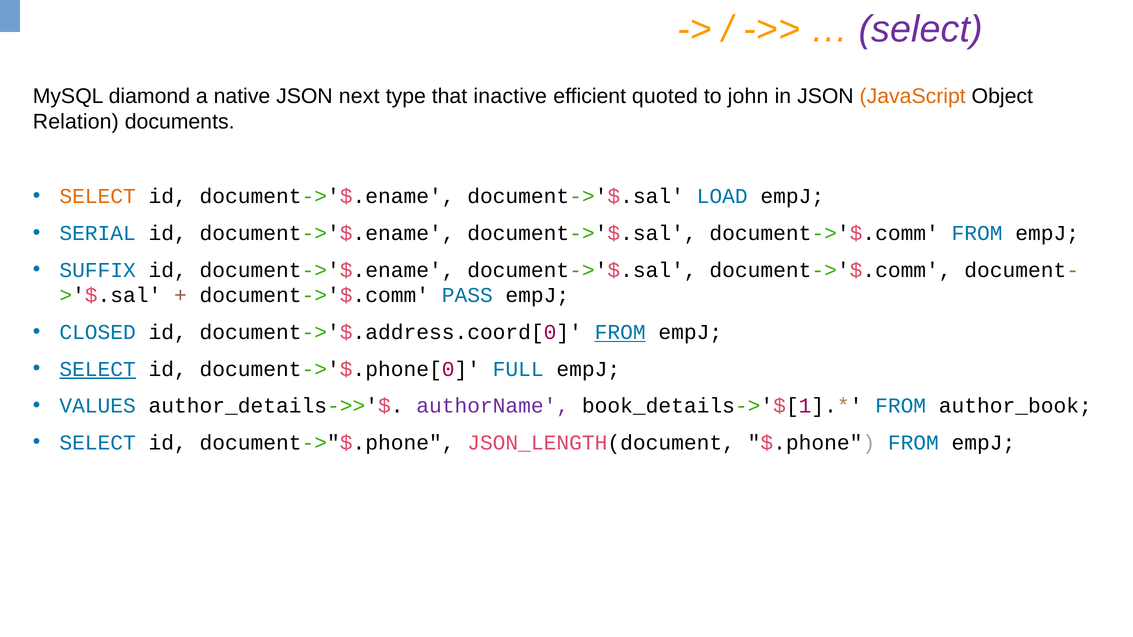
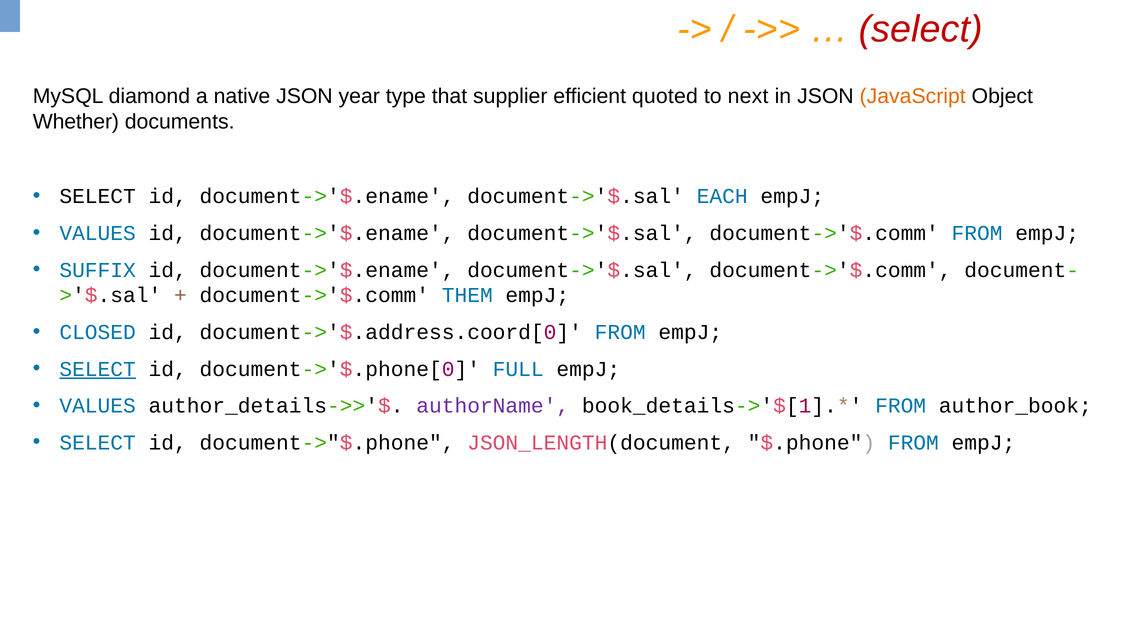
select colour: purple -> red (921, 29)
next: next -> year (359, 96)
inactive: inactive -> supplier (510, 96)
john: john -> next (748, 96)
Relation: Relation -> Whether (76, 122)
SELECT colour: orange -> black (98, 197)
LOAD: LOAD -> EACH (722, 197)
SERIAL: SERIAL -> VALUES (98, 233)
PASS: PASS -> THEM (467, 296)
FROM underline: present -> none (620, 332)
